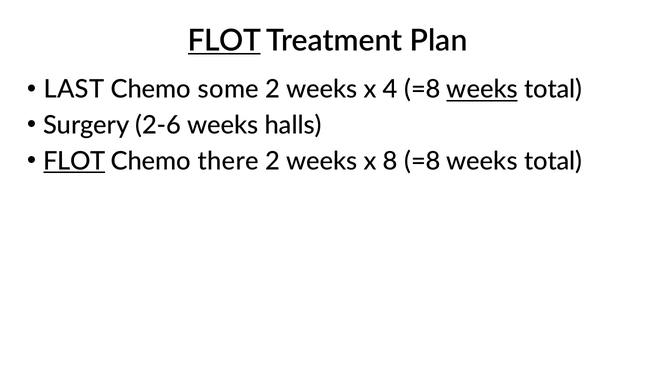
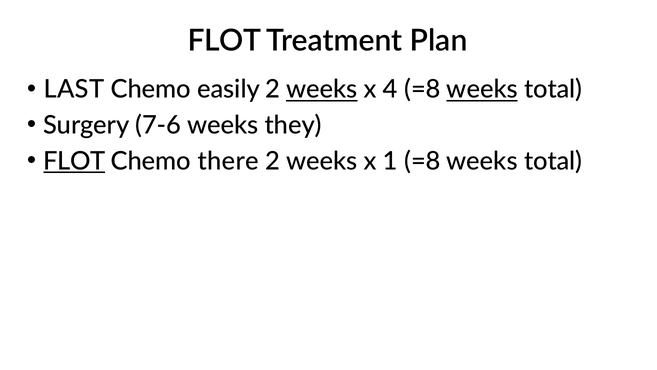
FLOT underline: present -> none (224, 41)
some: some -> easily (229, 89)
weeks underline: none -> present (322, 89)
2-6: 2-6 -> 7-6 (158, 125)
halls: halls -> they (293, 125)
8: 8 -> 1 (390, 161)
